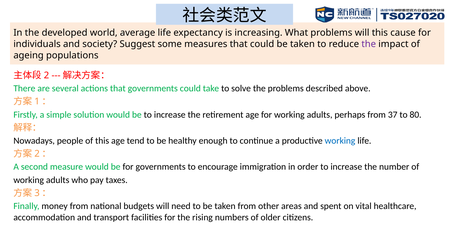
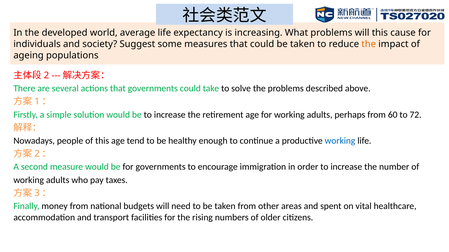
the colour: purple -> orange (369, 44)
37: 37 -> 60 (393, 115)
80: 80 -> 72 (416, 115)
